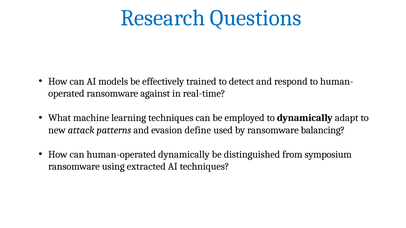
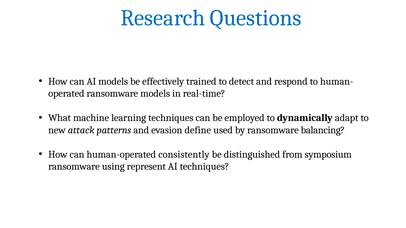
ransomware against: against -> models (155, 94)
human-operated dynamically: dynamically -> consistently (184, 155)
extracted: extracted -> represent (146, 167)
